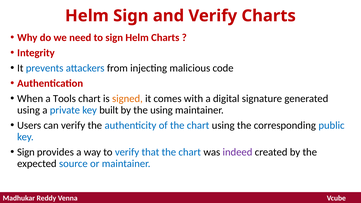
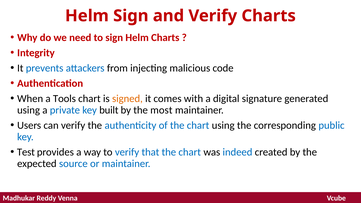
the using: using -> most (161, 110)
Sign: Sign -> Test (26, 152)
indeed colour: purple -> blue (237, 152)
